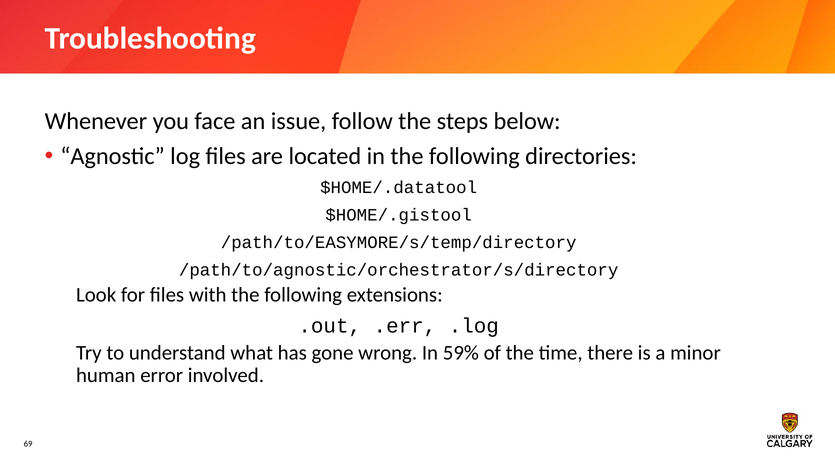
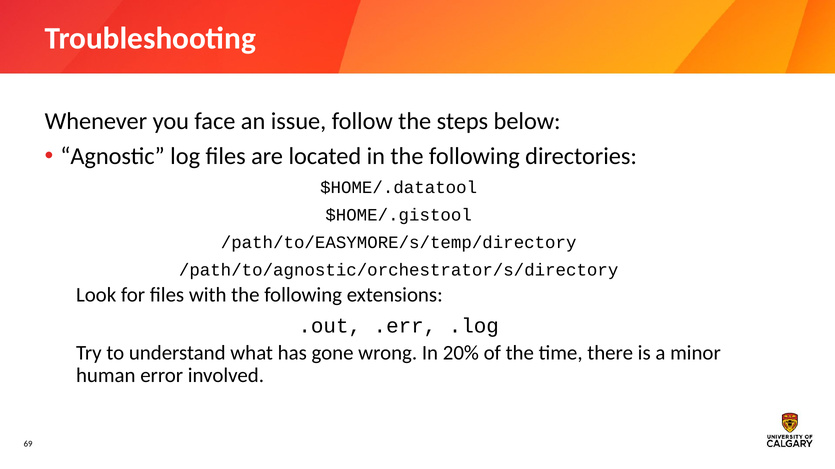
59%: 59% -> 20% (461, 353)
